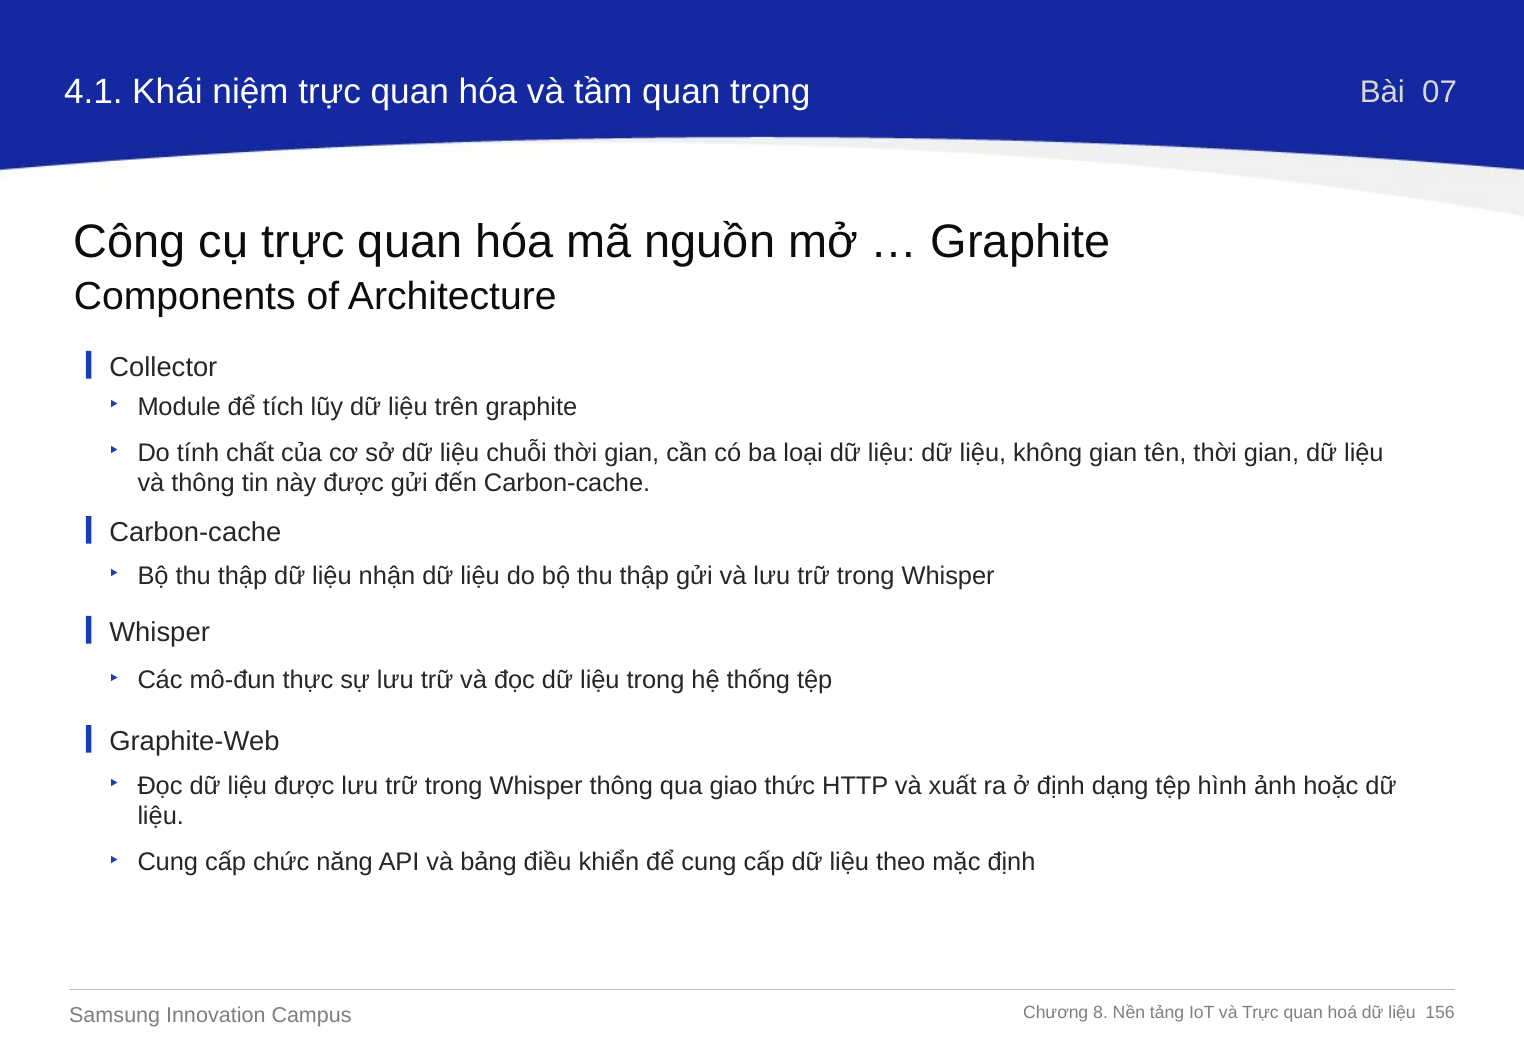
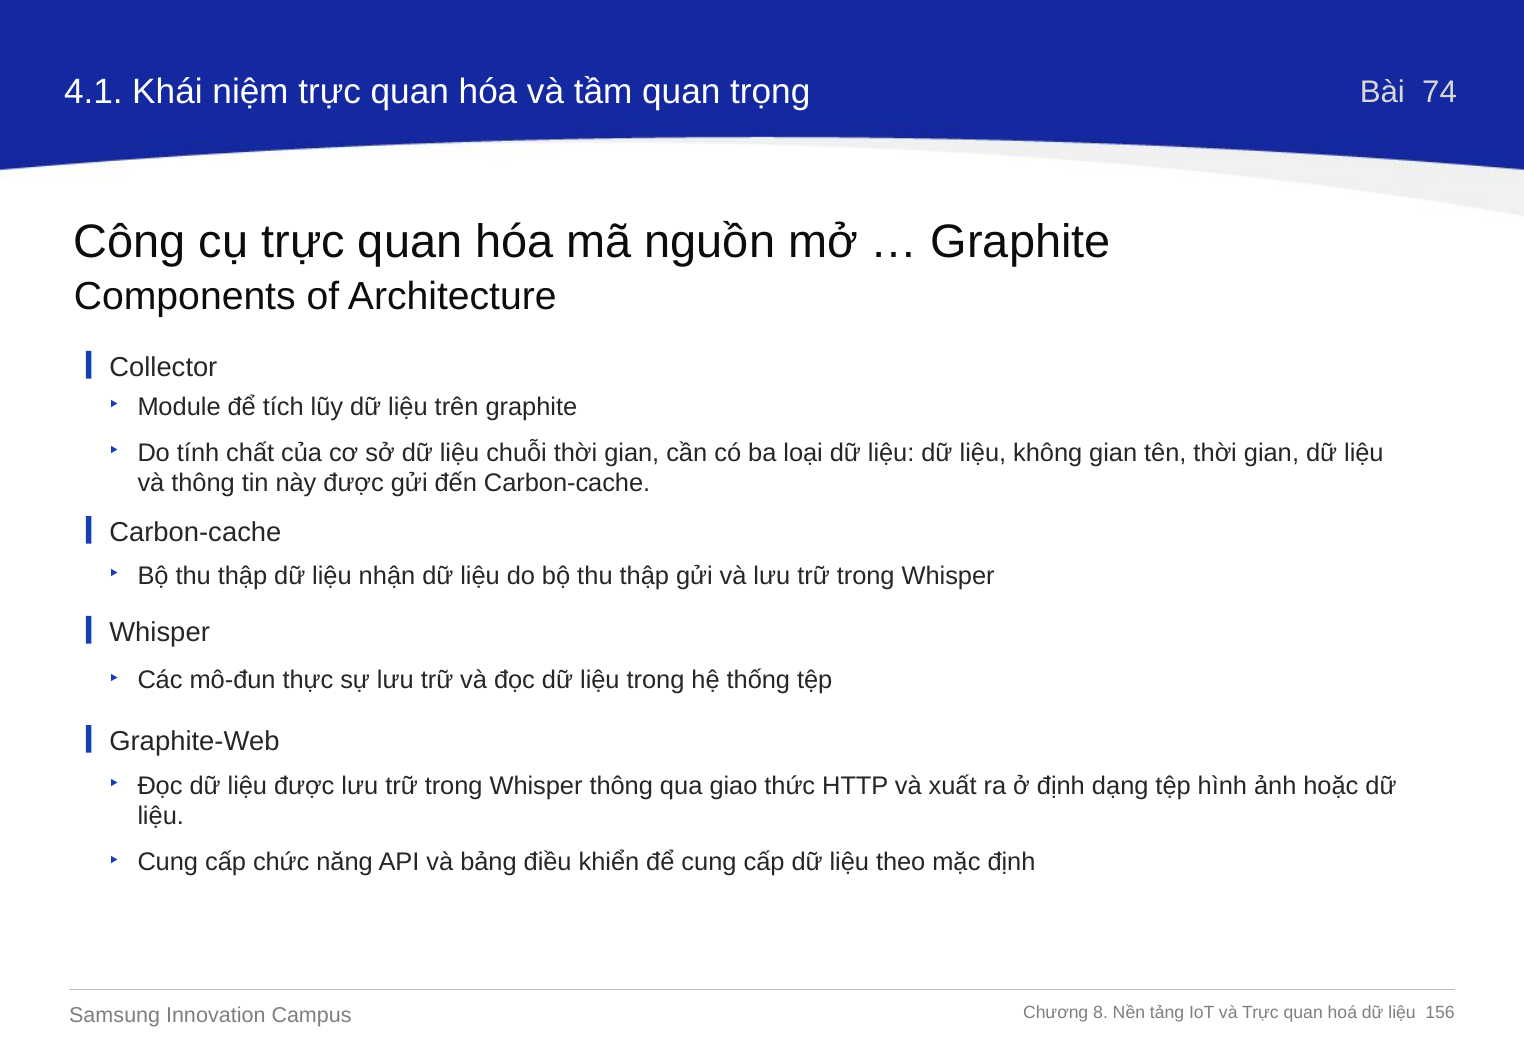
07: 07 -> 74 (1440, 92)
